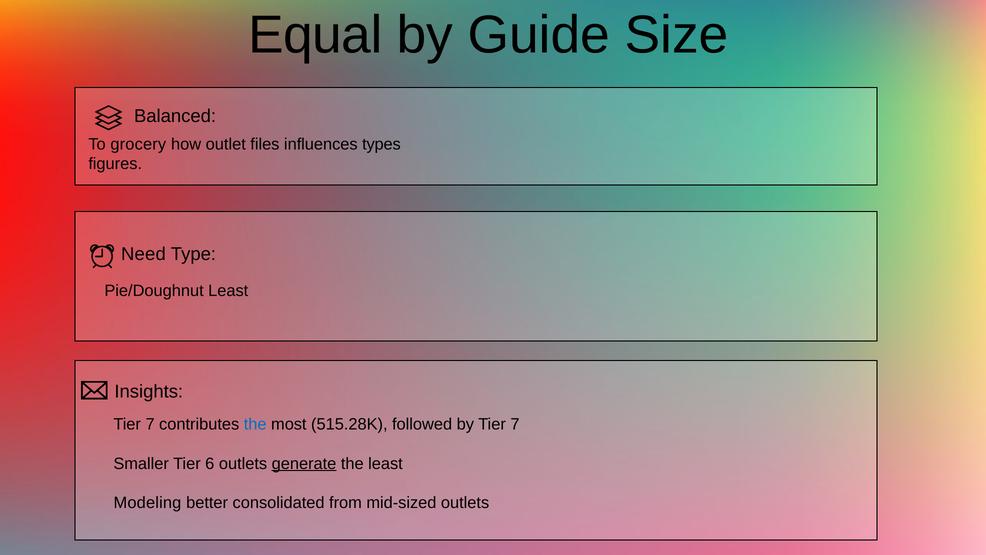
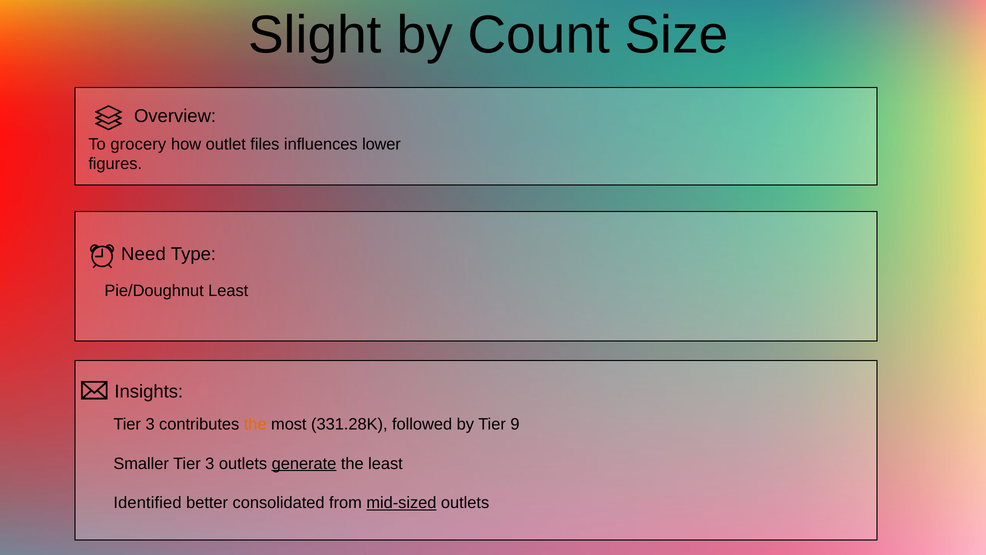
Equal: Equal -> Slight (315, 35)
Guide: Guide -> Count (539, 35)
Balanced: Balanced -> Overview (175, 116)
types: types -> lower (381, 144)
7: 7 -> 3 (150, 424)
the colour: blue -> orange (255, 424)
515.28K: 515.28K -> 331.28K (349, 424)
by Tier 7: 7 -> 9 (515, 424)
Smaller Tier 6: 6 -> 3 (210, 463)
Modeling: Modeling -> Identified (147, 503)
mid-sized underline: none -> present (401, 503)
